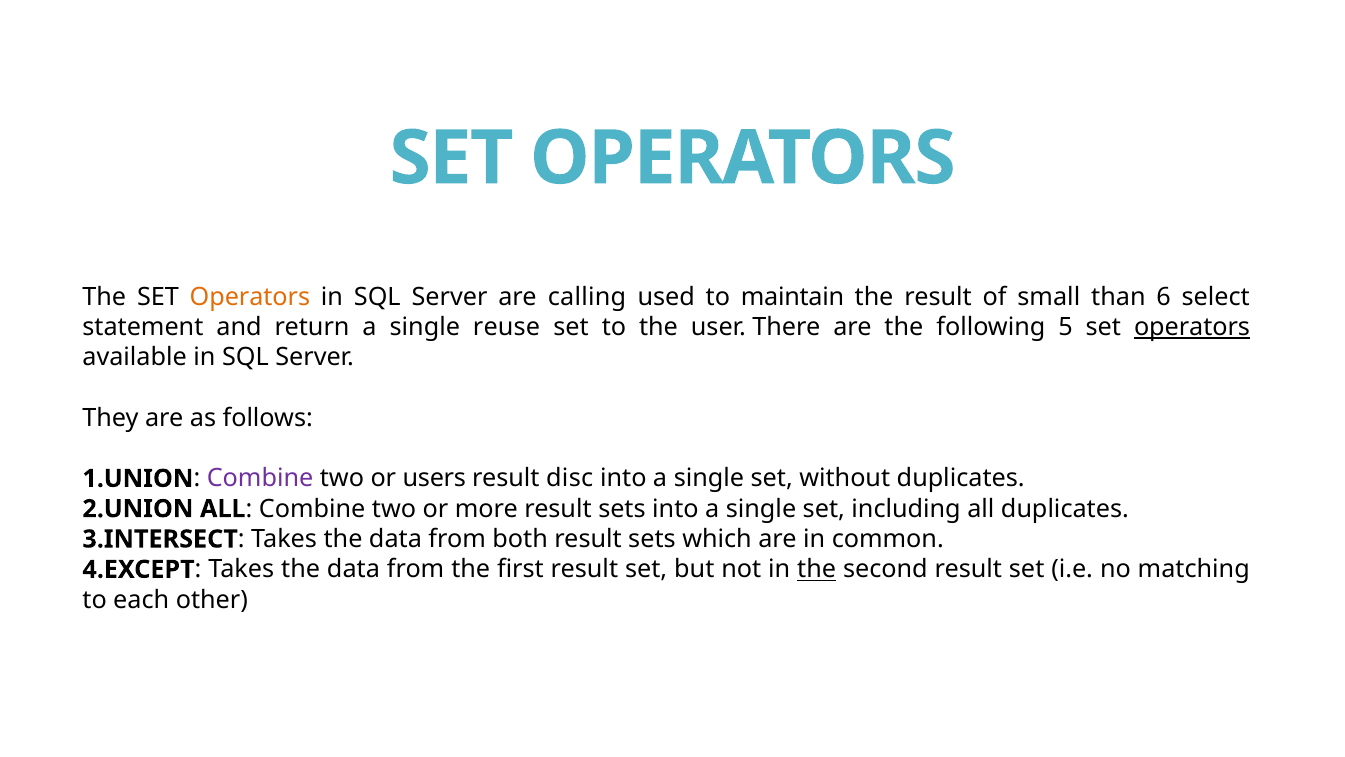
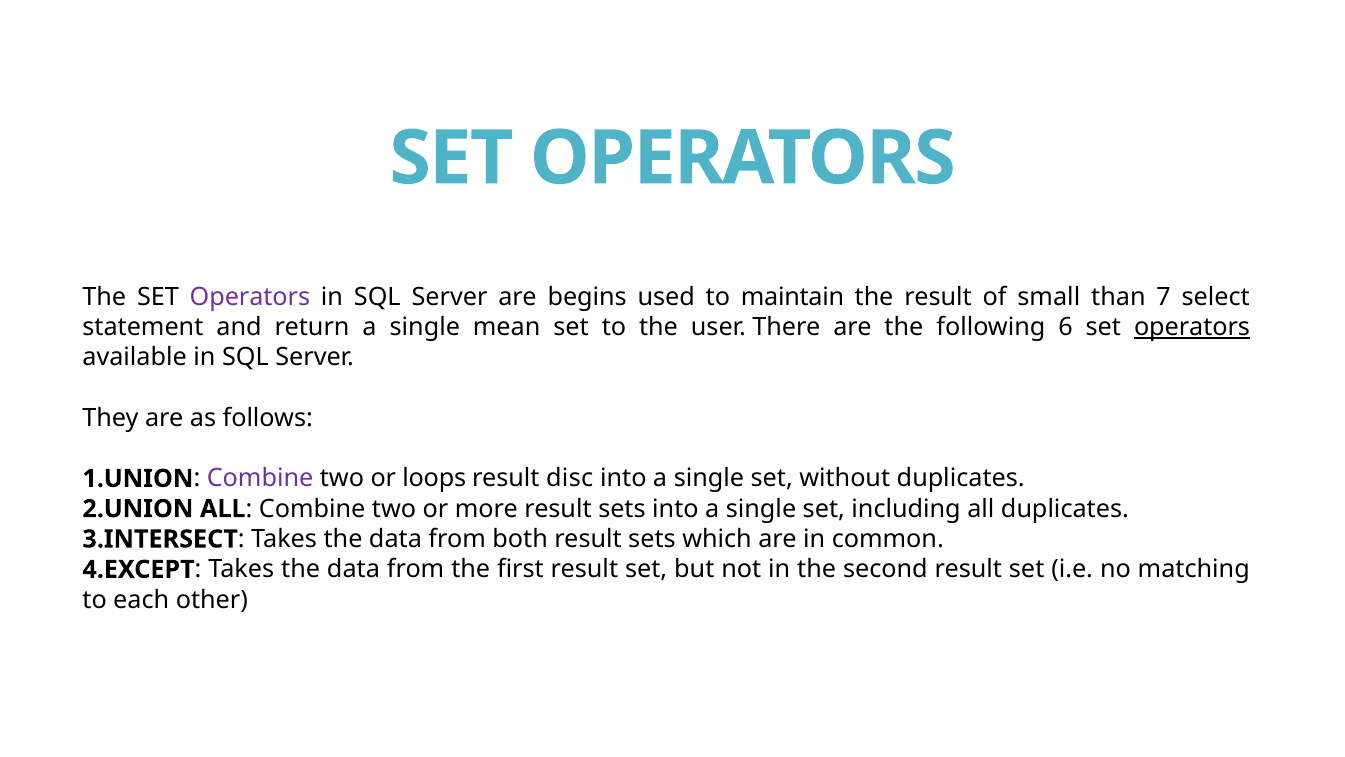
Operators colour: orange -> purple (250, 297)
calling: calling -> begins (587, 297)
6: 6 -> 7 (1164, 297)
reuse: reuse -> mean (507, 327)
5: 5 -> 6 (1066, 327)
users: users -> loops (434, 478)
the underline: present -> none (817, 569)
